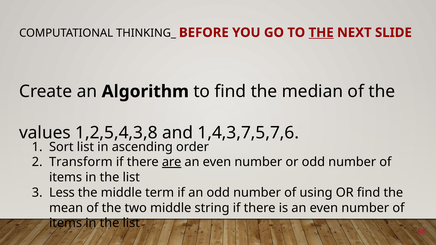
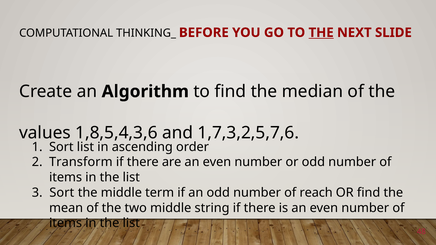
1,2,5,4,3,8: 1,2,5,4,3,8 -> 1,8,5,4,3,6 (116, 133)
1,4,3,7,5,7,6: 1,4,3,7,5,7,6 -> 1,7,3,2,5,7,6 (248, 133)
are underline: present -> none (172, 162)
Less: Less -> Sort (62, 193)
using: using -> reach (316, 193)
